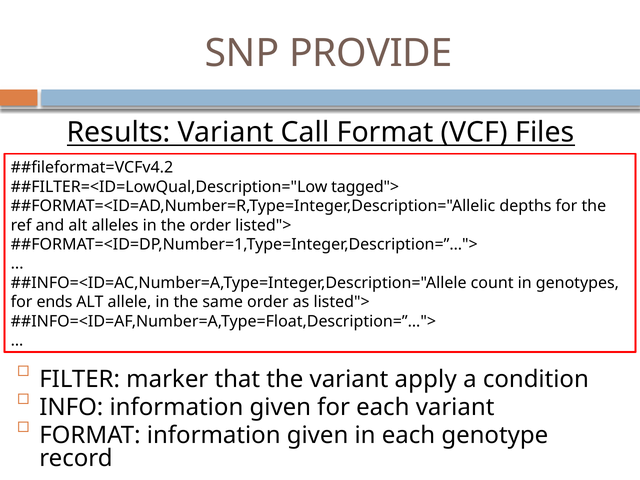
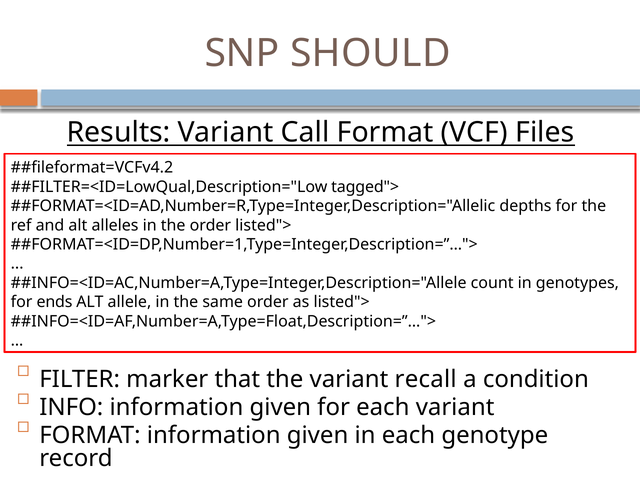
PROVIDE: PROVIDE -> SHOULD (370, 53)
apply: apply -> recall (426, 379)
